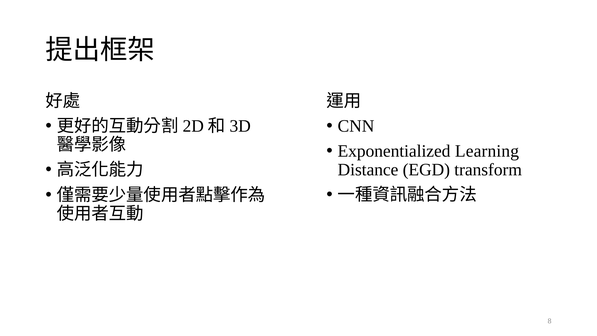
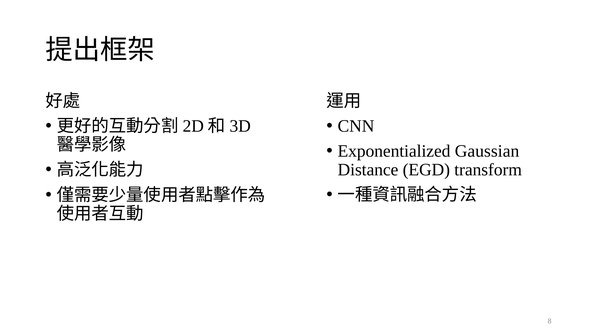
Learning: Learning -> Gaussian (487, 151)
